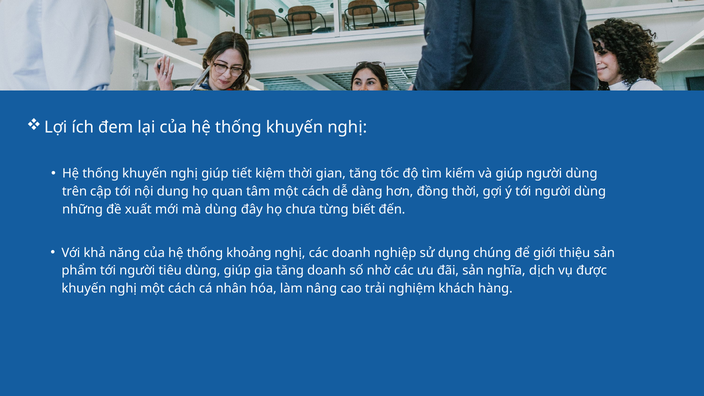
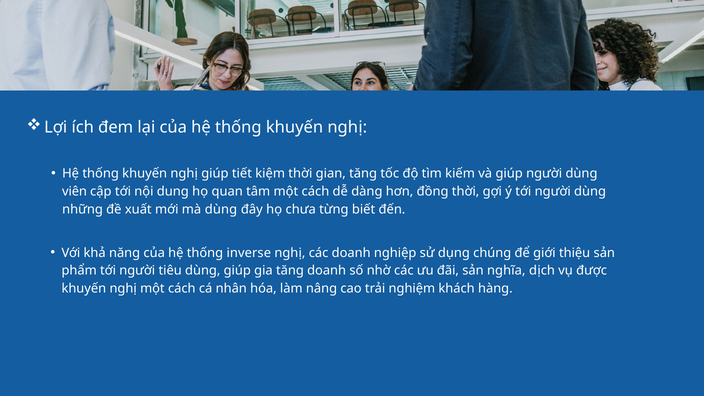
trên: trên -> viên (75, 191)
khoảng: khoảng -> inverse (249, 253)
